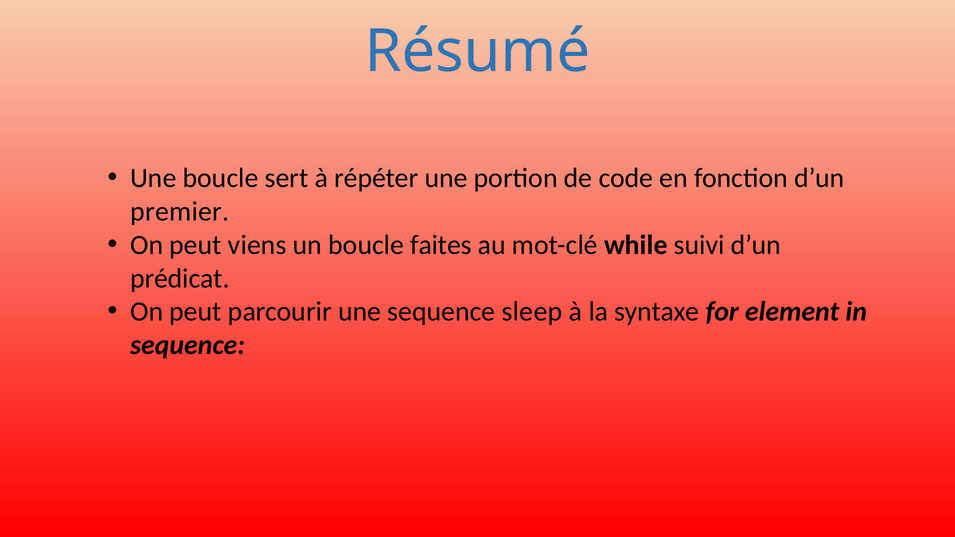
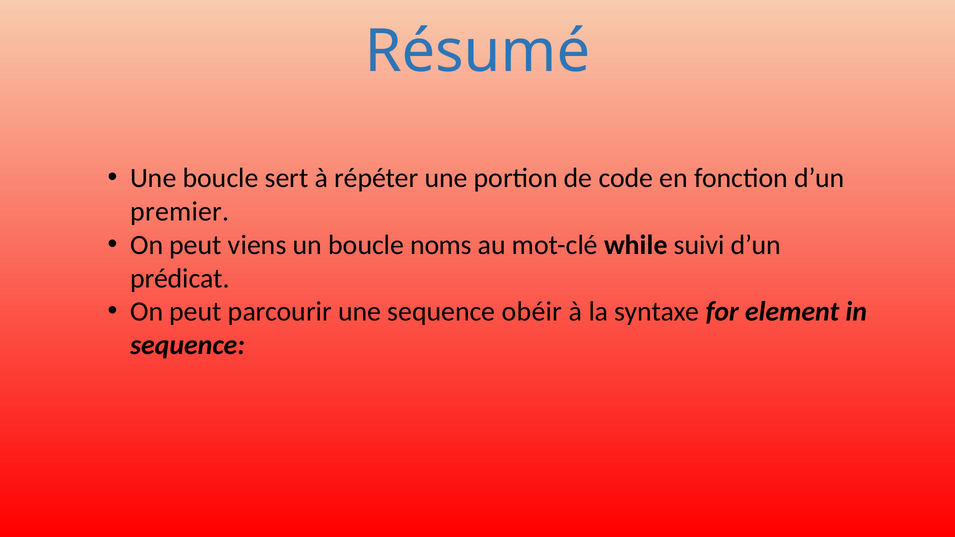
faites: faites -> noms (441, 245)
sleep: sleep -> obéir (532, 312)
